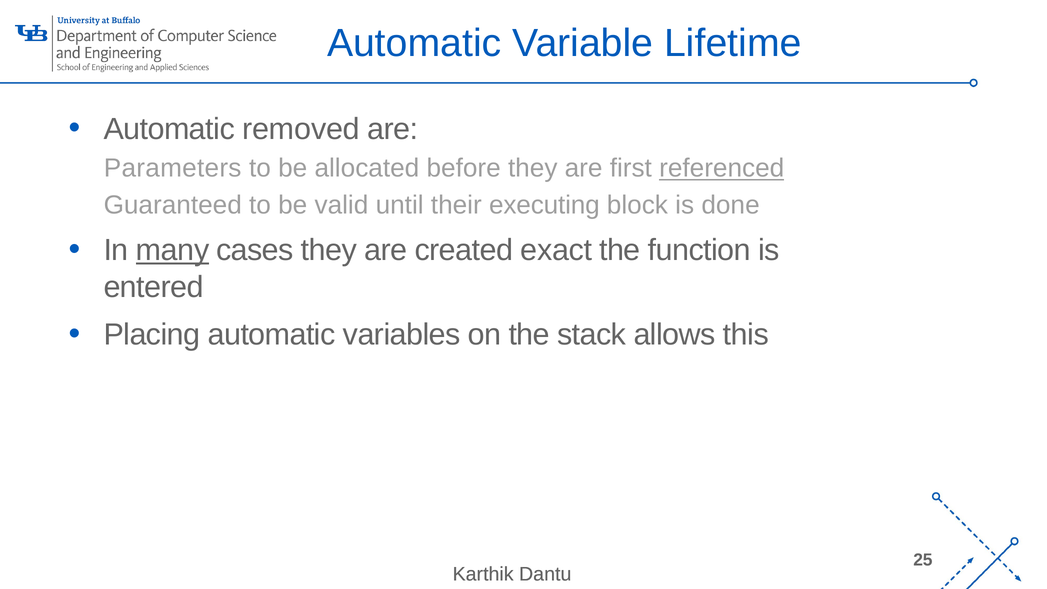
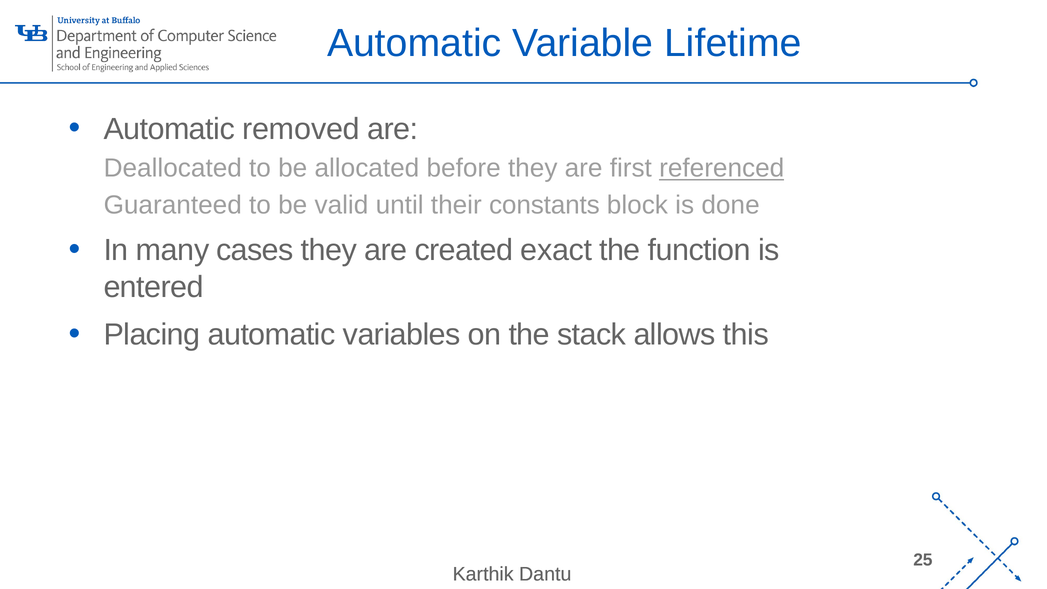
Parameters: Parameters -> Deallocated (173, 168)
executing: executing -> constants (544, 205)
many underline: present -> none (173, 250)
